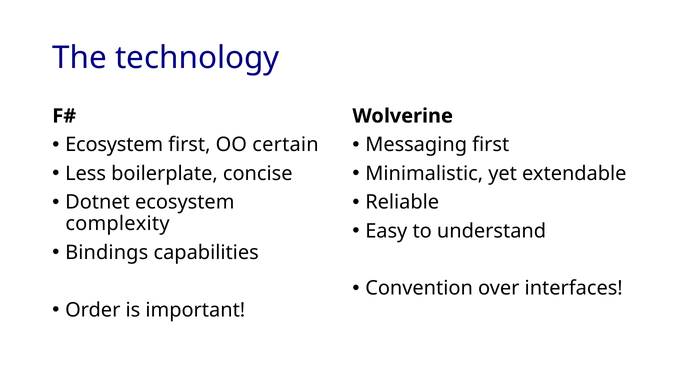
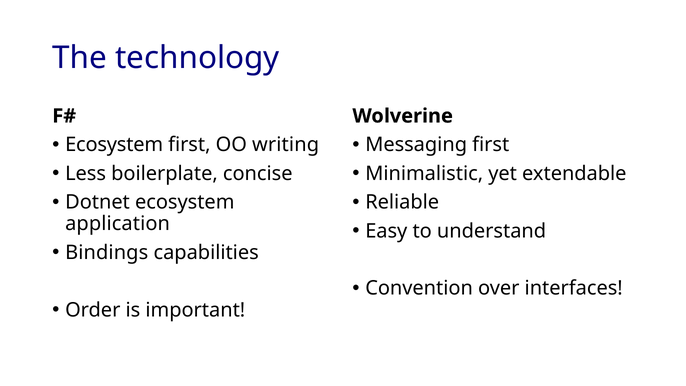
certain: certain -> writing (286, 145)
complexity: complexity -> application (118, 224)
